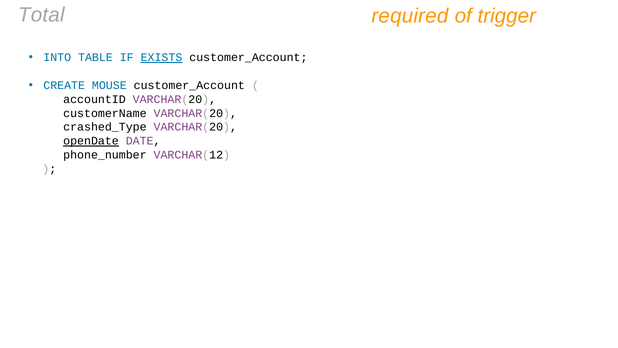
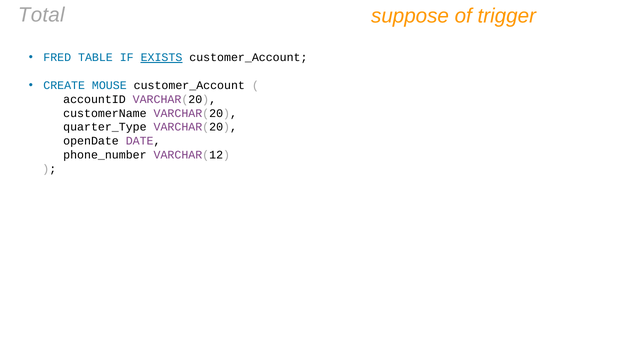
required: required -> suppose (410, 16)
INTO: INTO -> FRED (57, 57)
crashed_Type: crashed_Type -> quarter_Type (105, 127)
openDate underline: present -> none (91, 141)
